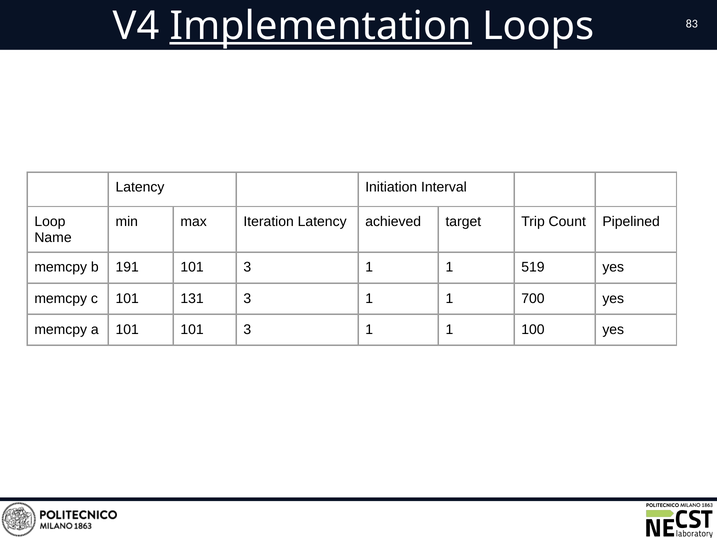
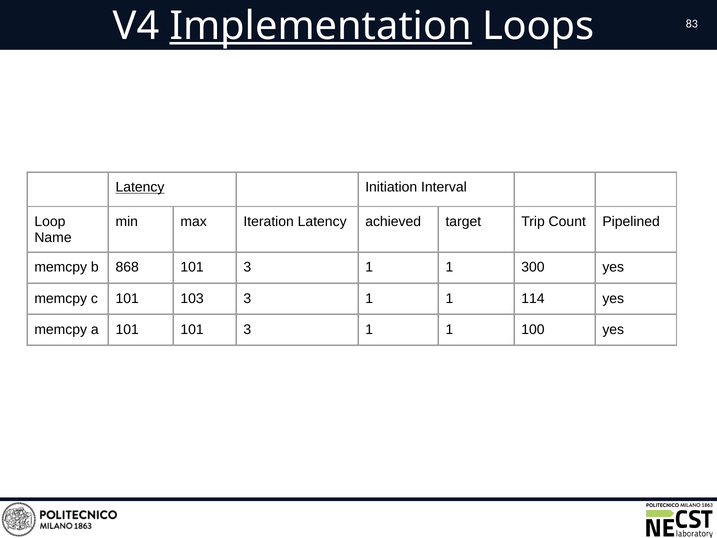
Latency underline: none -> present (140, 187)
191: 191 -> 868 (127, 267)
519: 519 -> 300 (533, 267)
131: 131 -> 103 (192, 298)
700: 700 -> 114 (533, 298)
